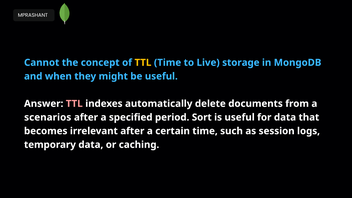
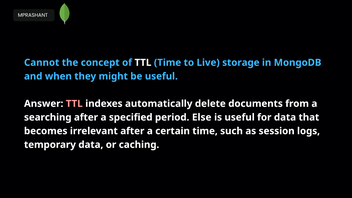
TTL colour: yellow -> white (143, 63)
scenarios: scenarios -> searching (48, 117)
Sort: Sort -> Else (202, 117)
